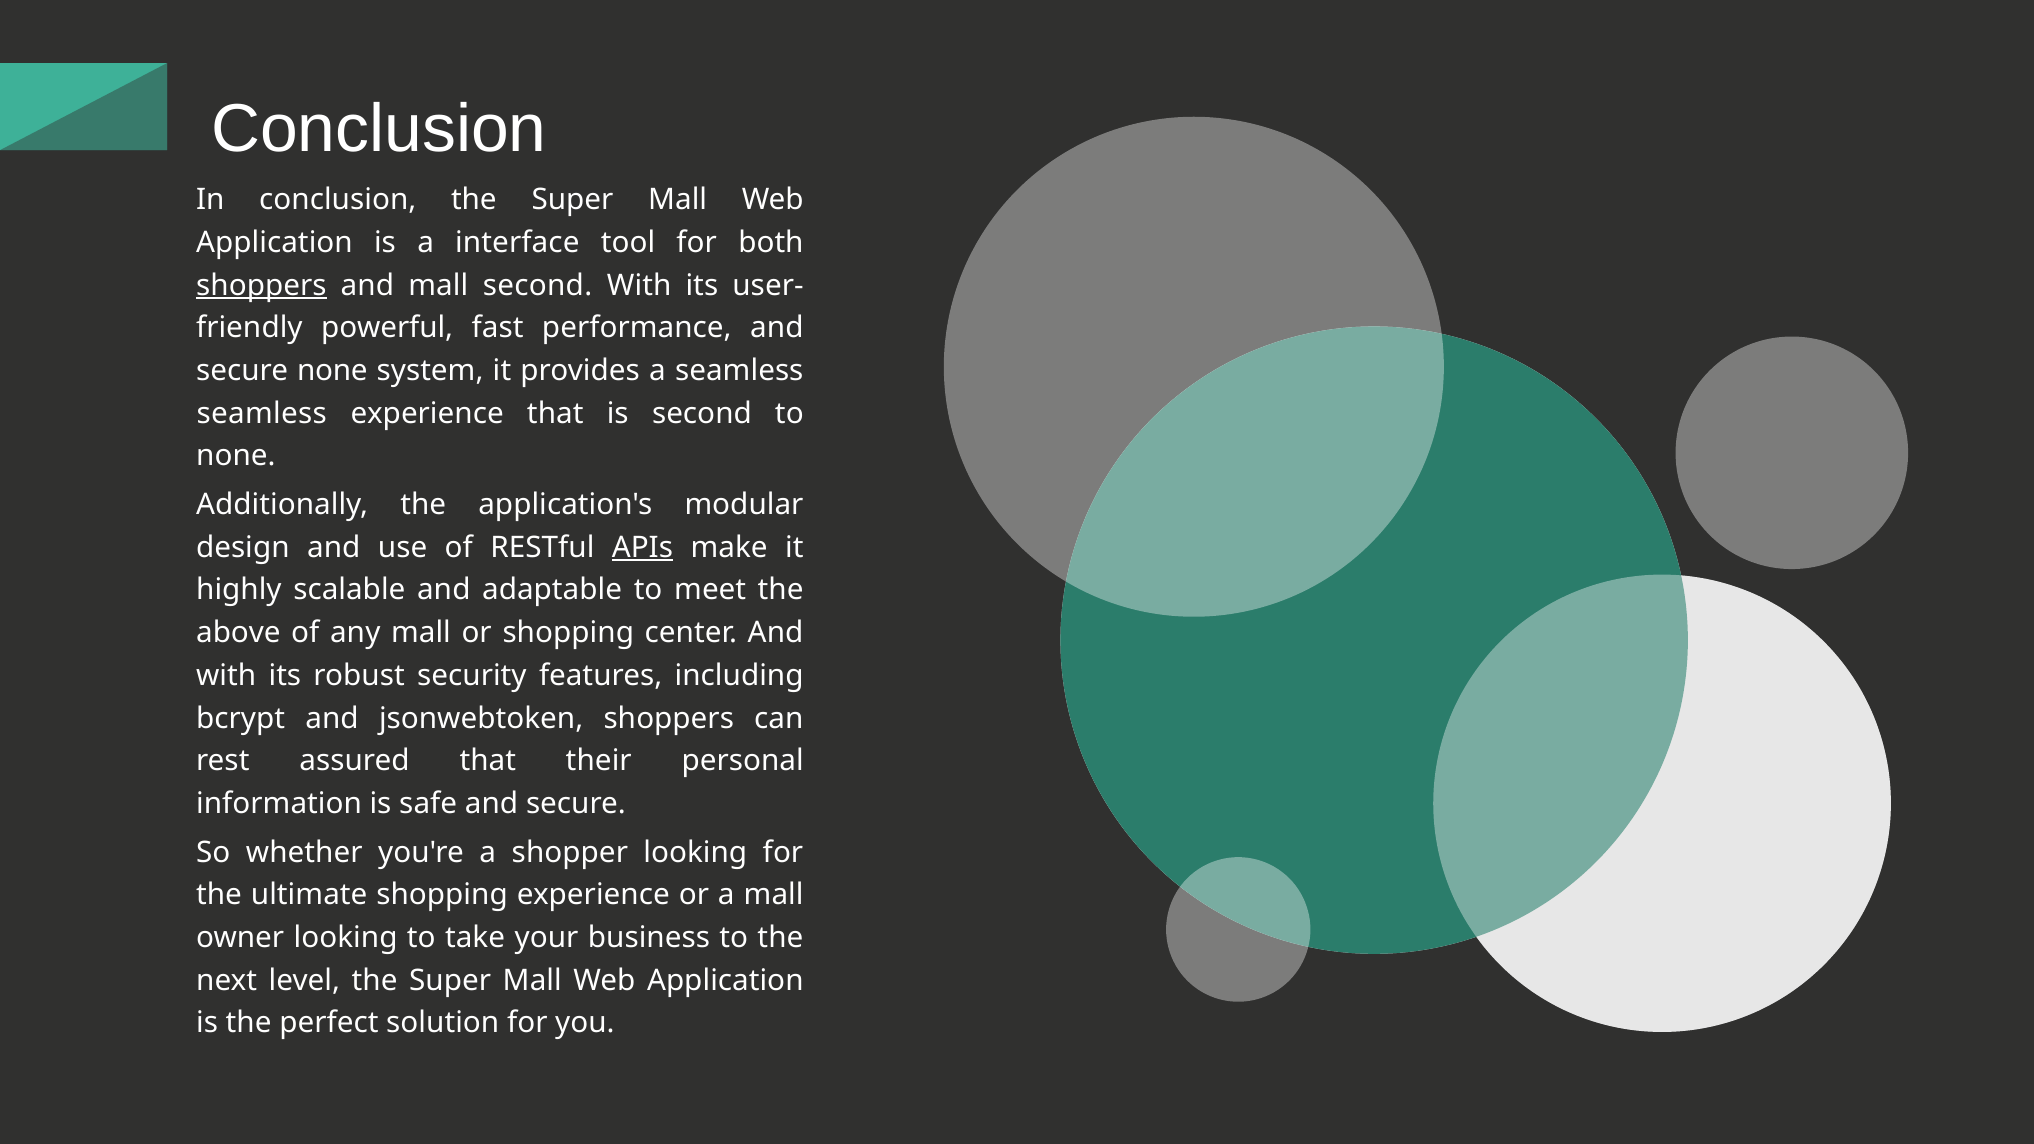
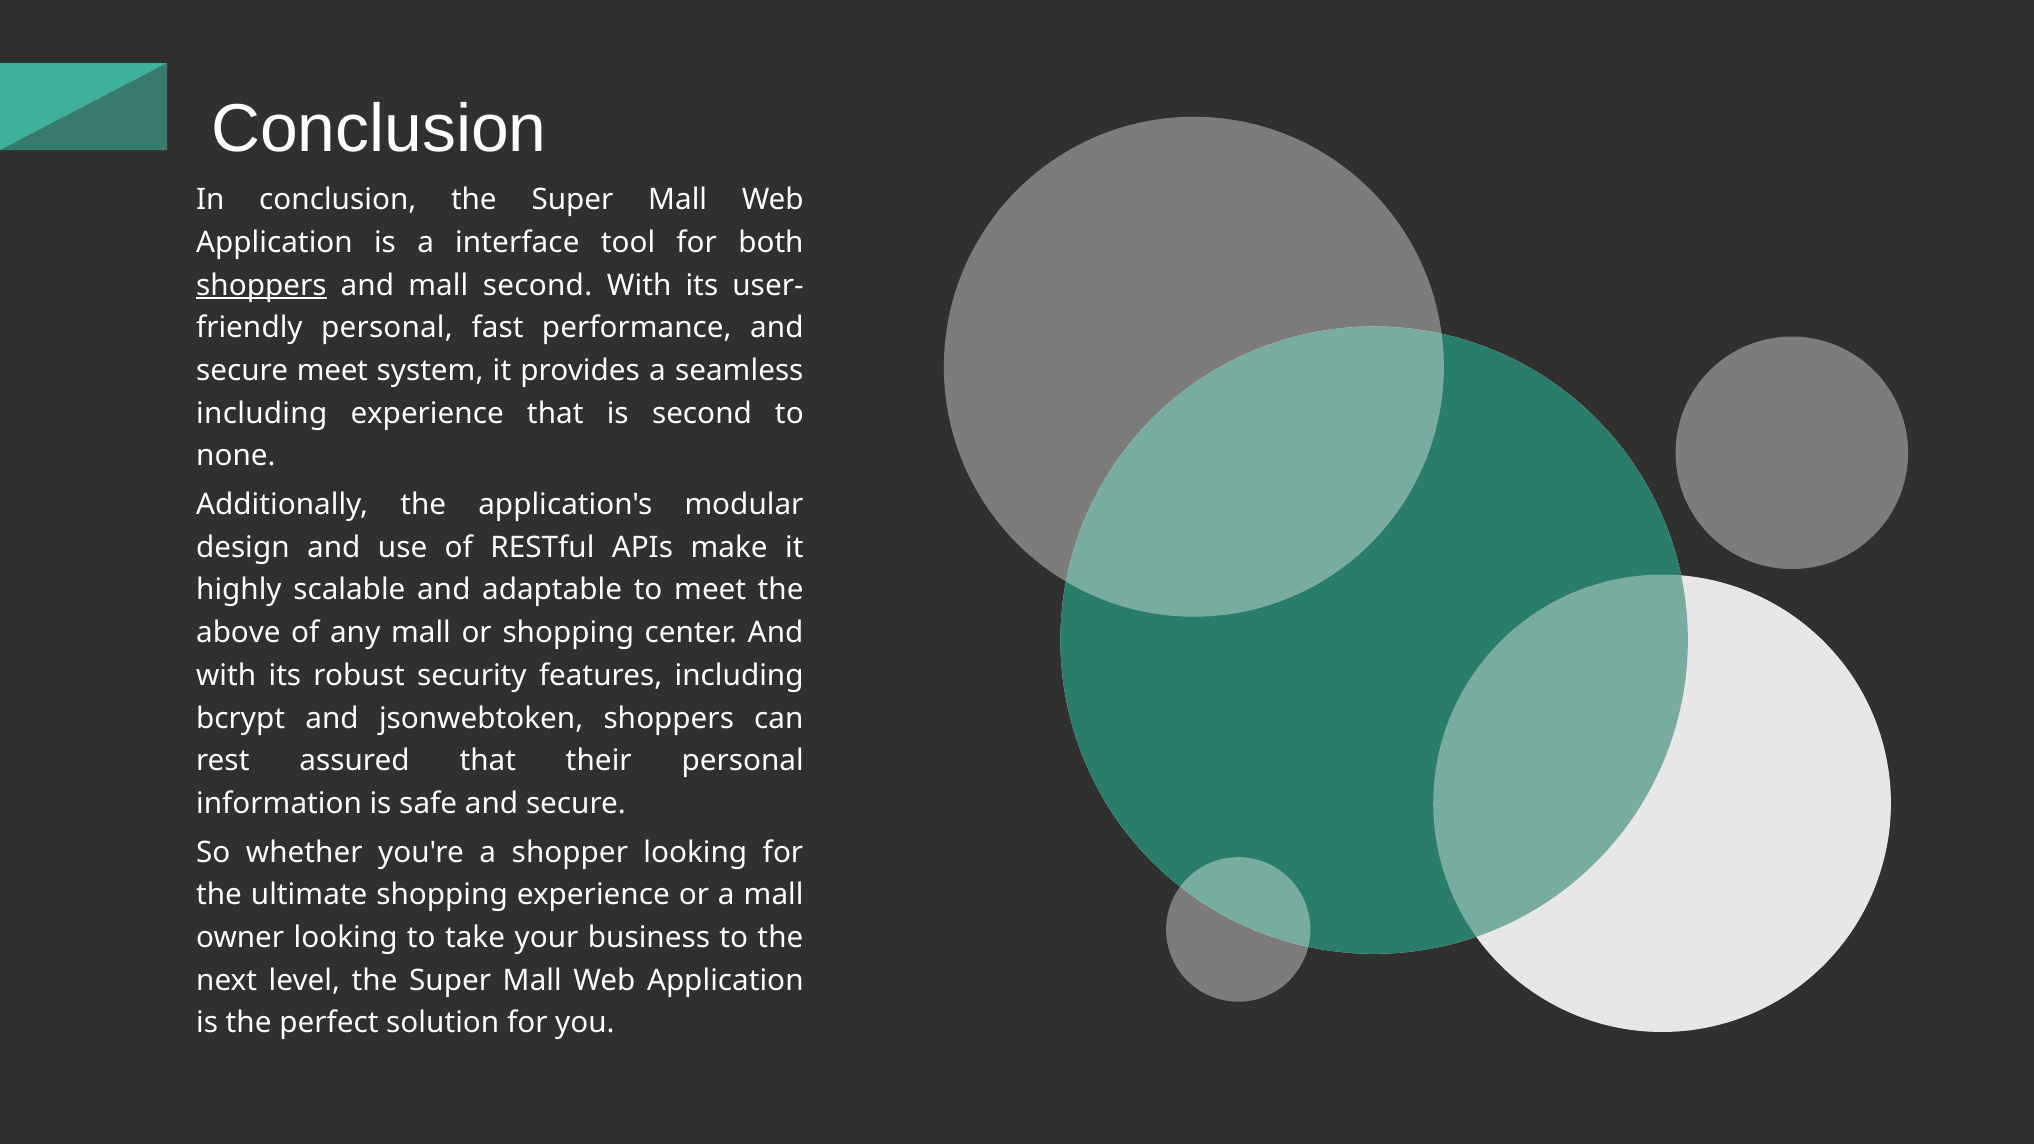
powerful: powerful -> personal (387, 328)
secure none: none -> meet (332, 371)
seamless: seamless -> including (262, 414)
APIs underline: present -> none (642, 548)
